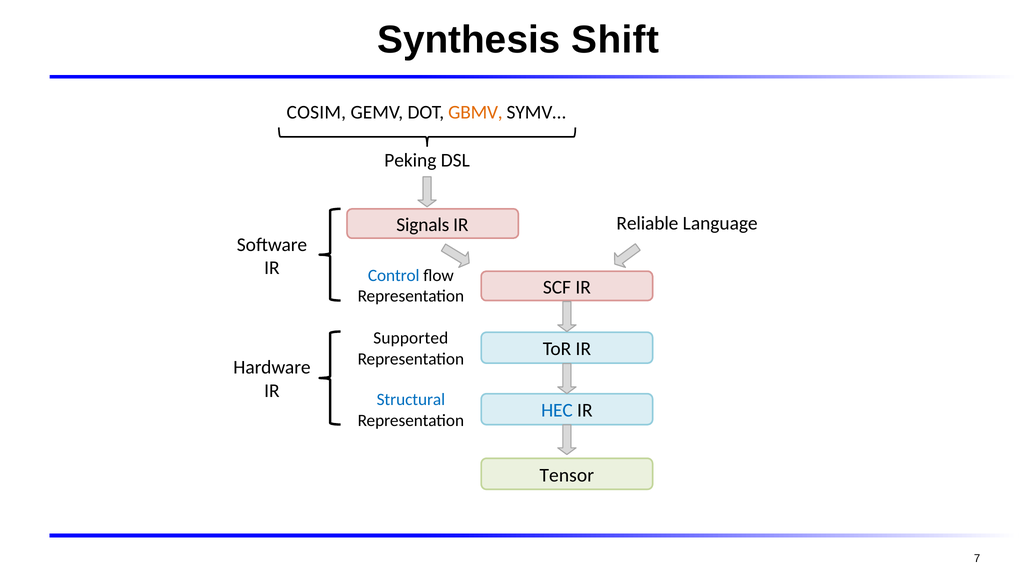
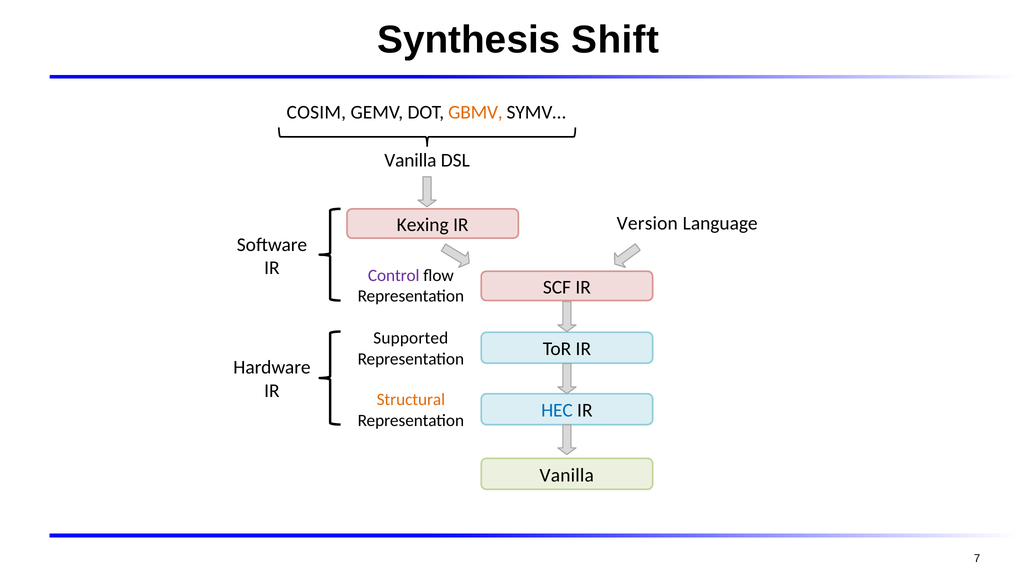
Peking: Peking -> Vanilla (410, 160)
Reliable: Reliable -> Version (647, 223)
Signals: Signals -> Kexing (423, 225)
Control colour: blue -> purple (394, 275)
Structural colour: blue -> orange (411, 400)
Tensor: Tensor -> Vanilla (567, 475)
